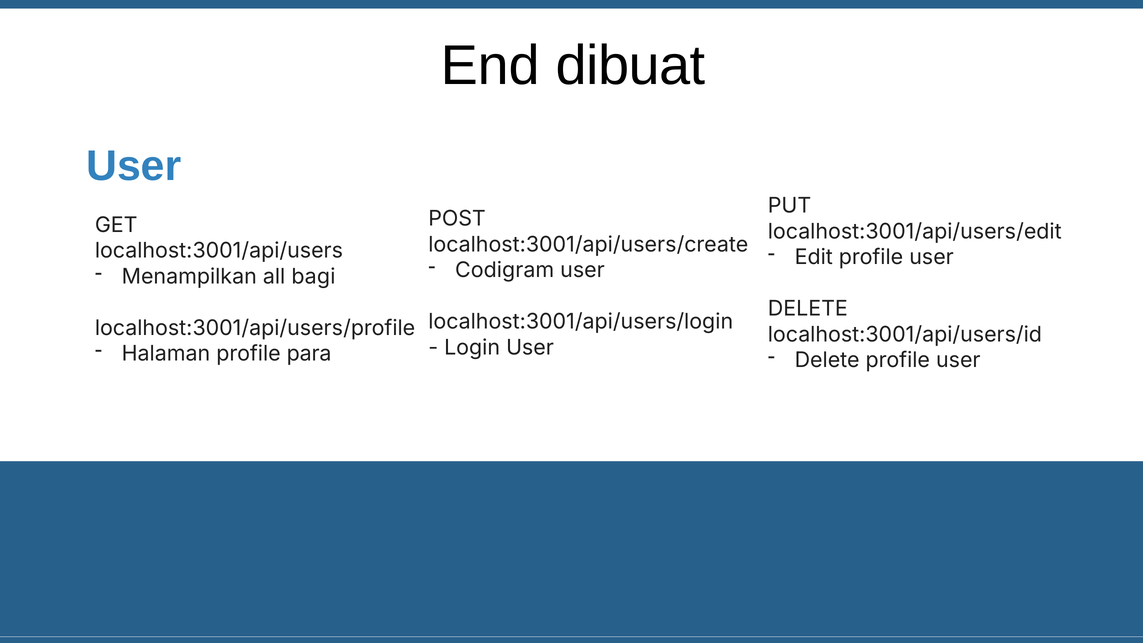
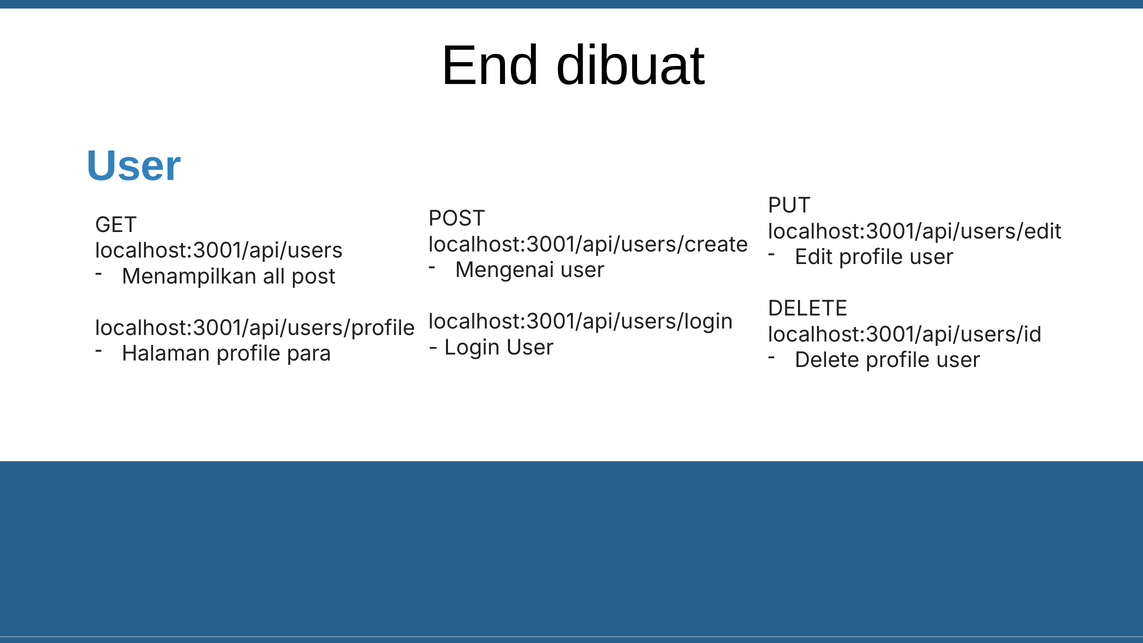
Codigram: Codigram -> Mengenai (505, 270)
all bagi: bagi -> post (314, 277)
